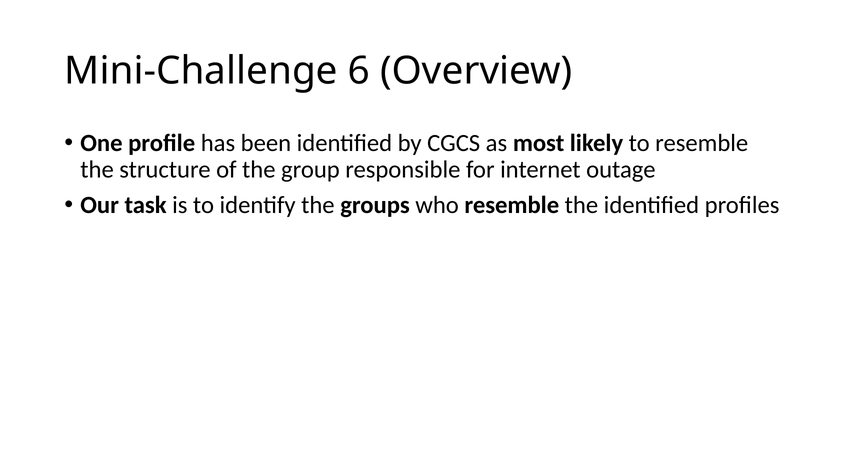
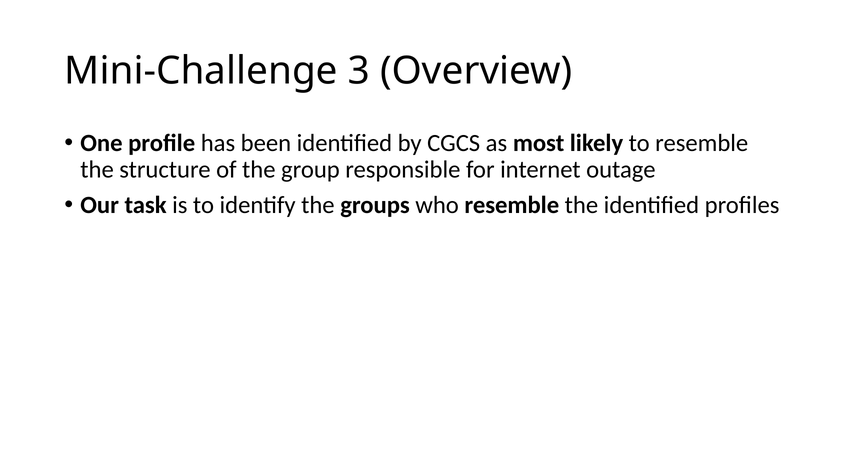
6: 6 -> 3 (359, 71)
